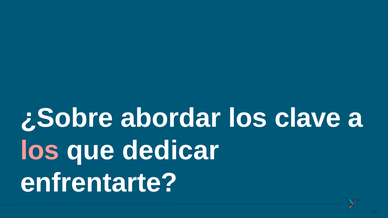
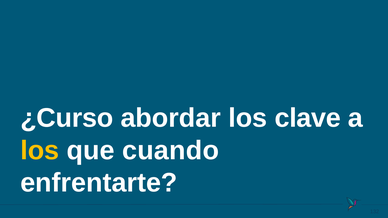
¿Sobre: ¿Sobre -> ¿Curso (67, 118)
los colour: pink -> yellow (40, 151)
dedicar: dedicar -> cuando (171, 151)
